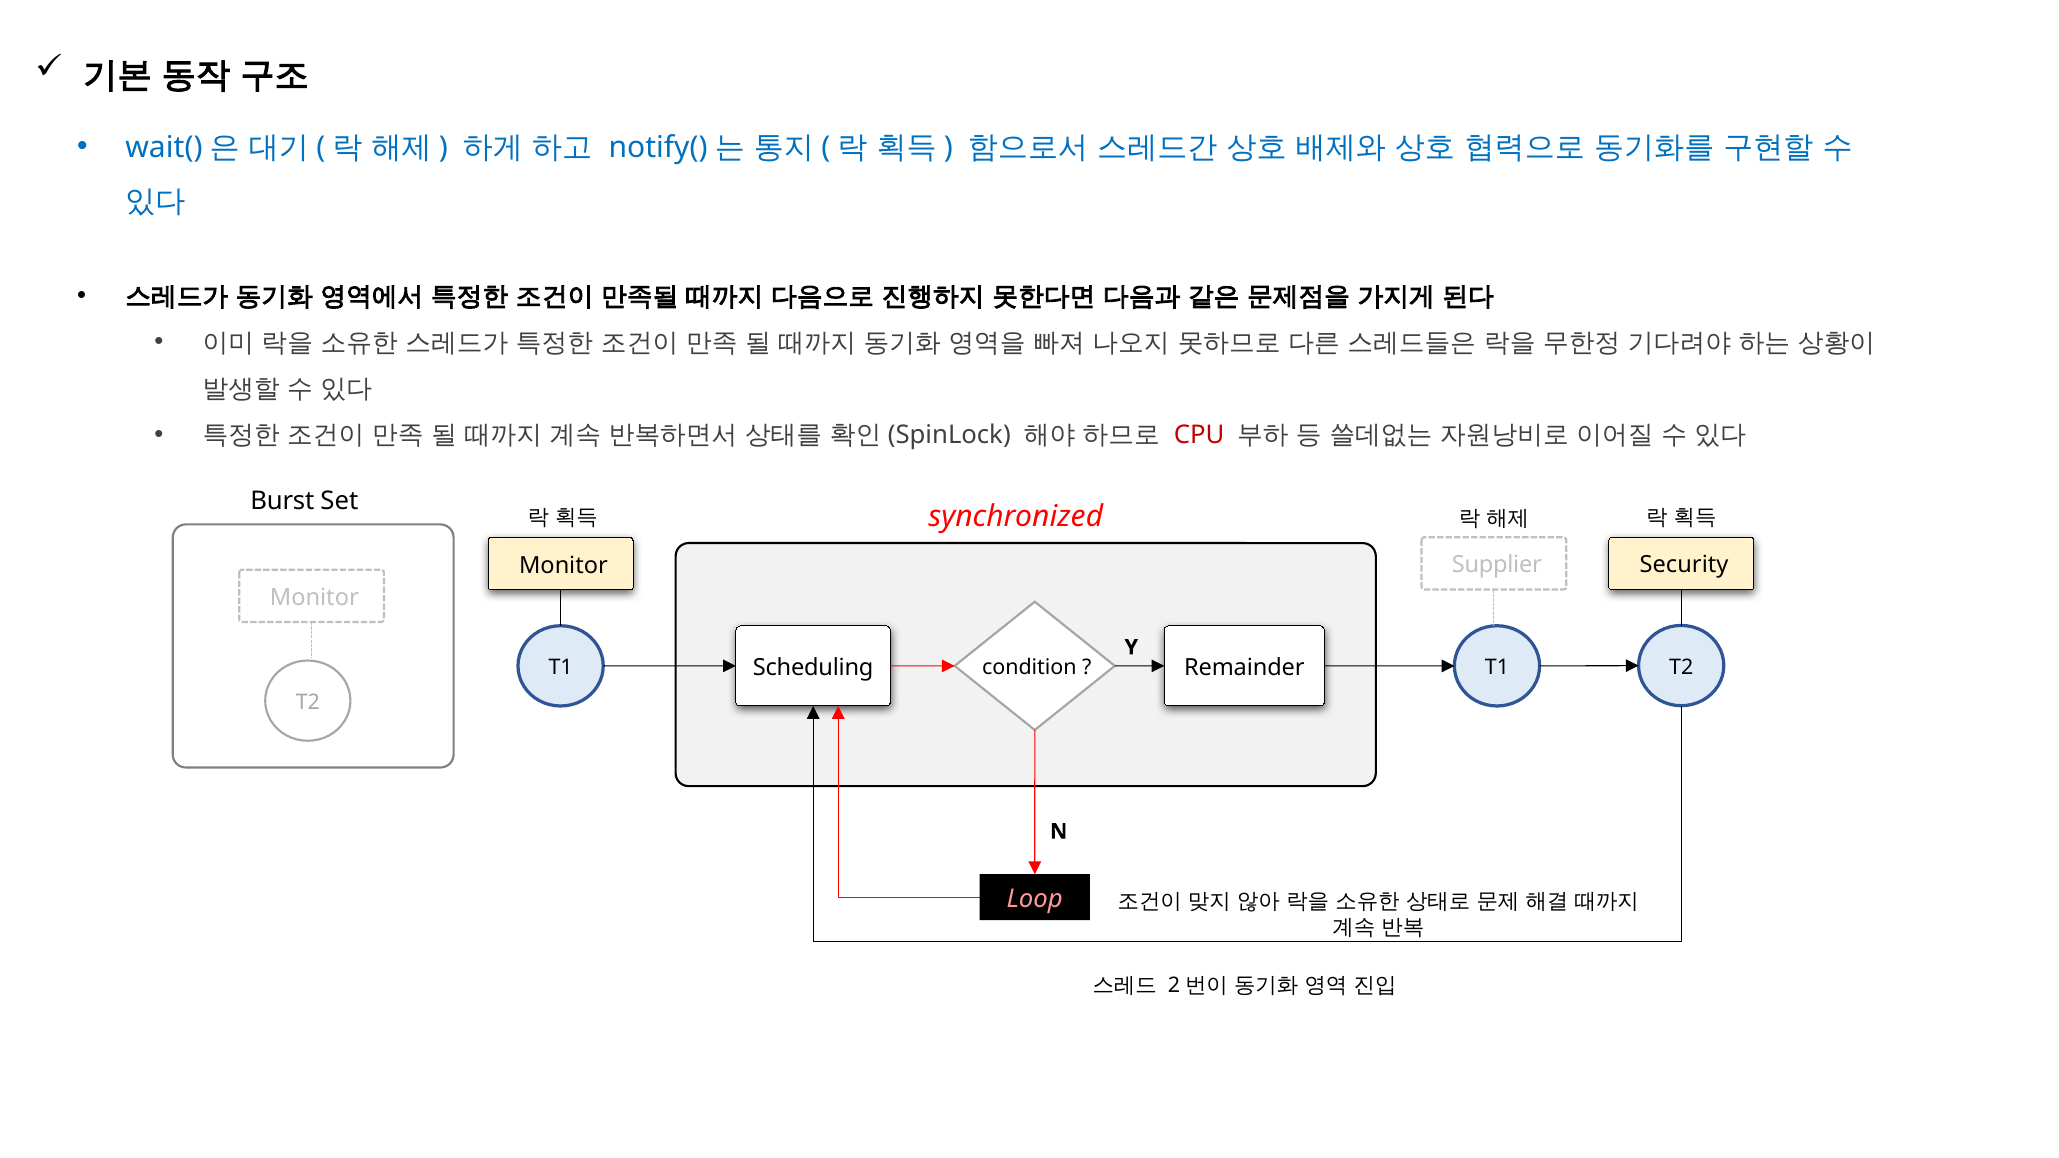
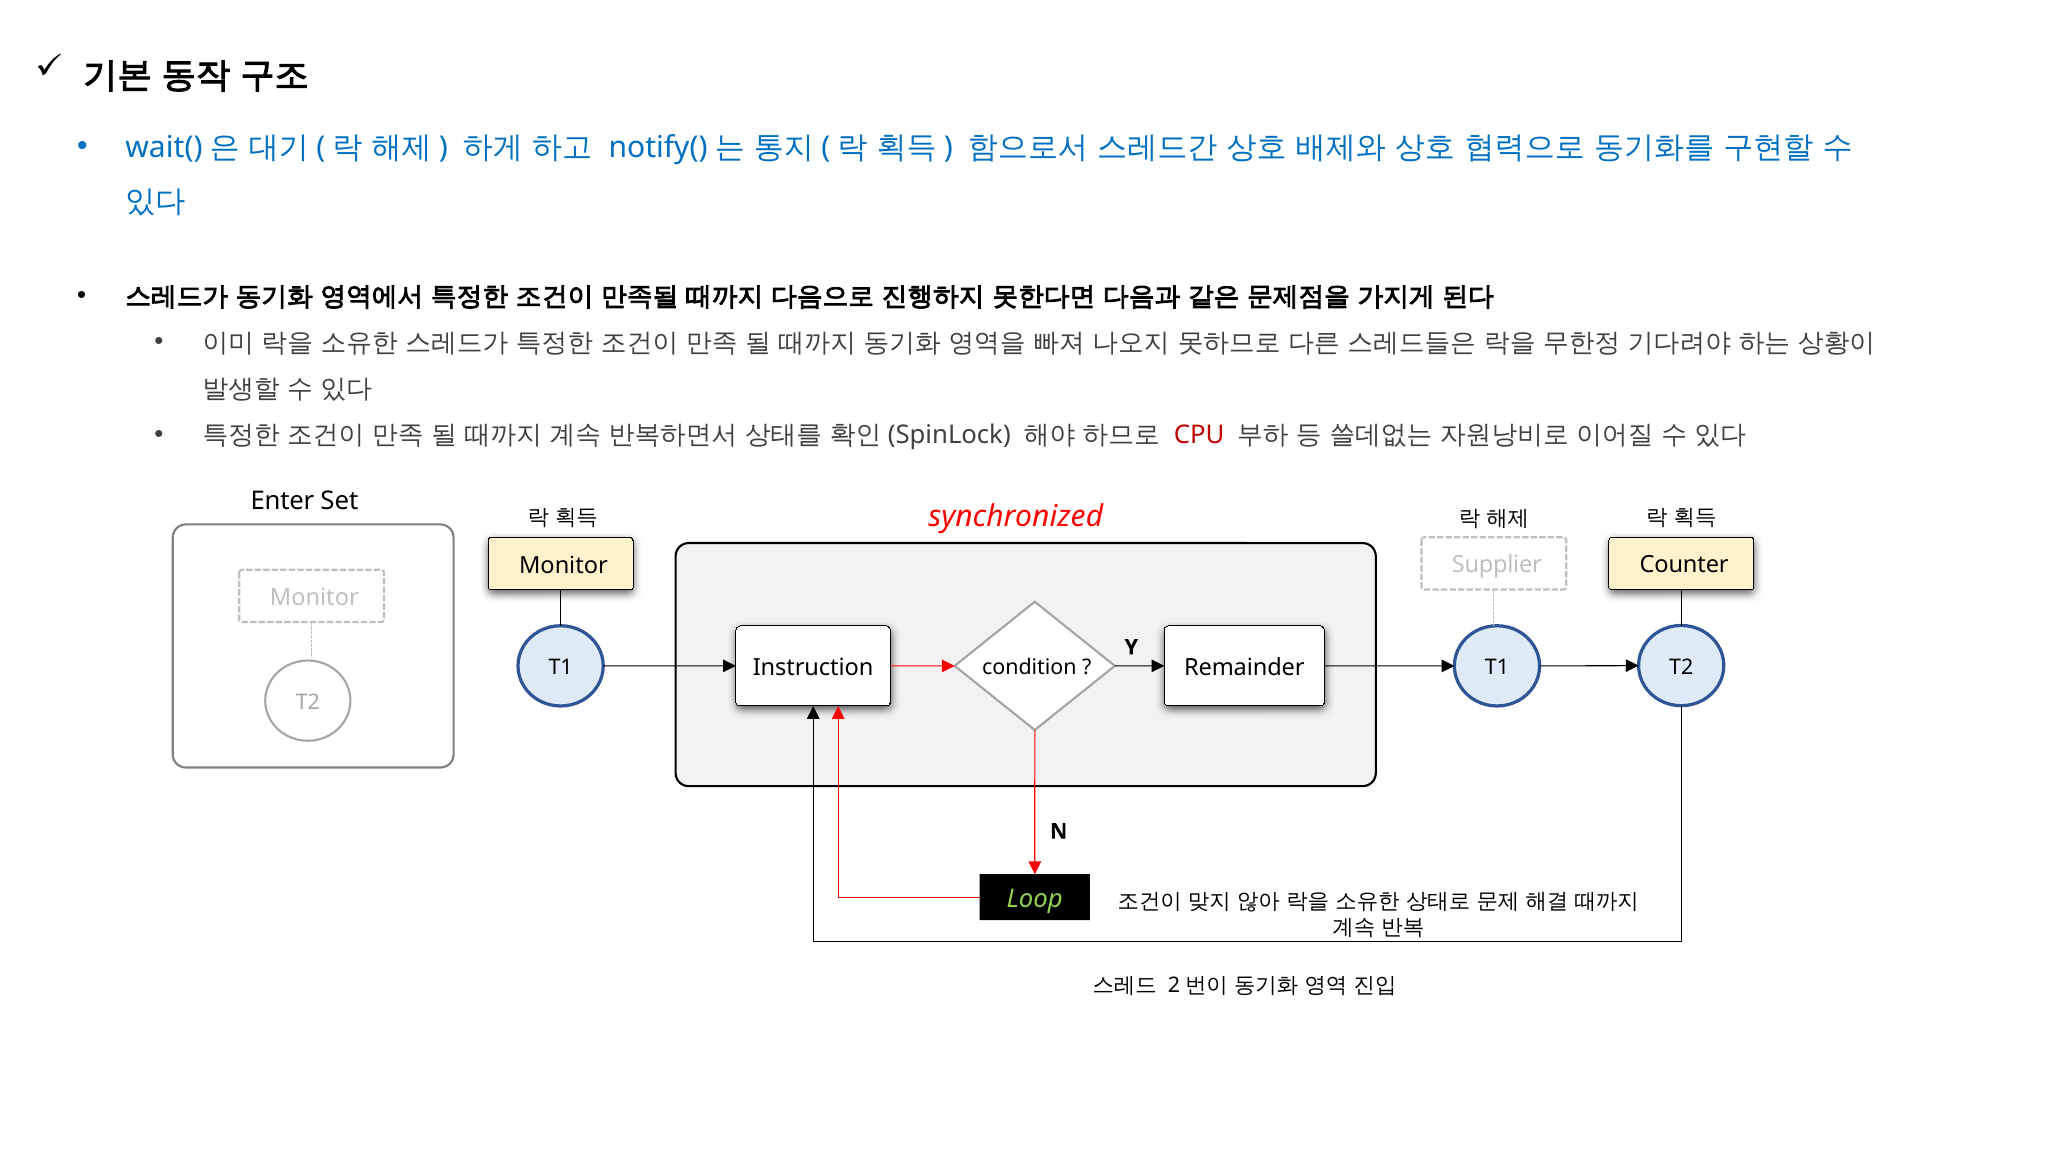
Burst: Burst -> Enter (282, 501)
Security: Security -> Counter (1684, 565)
Scheduling: Scheduling -> Instruction (813, 668)
Loop colour: pink -> light green (1035, 899)
